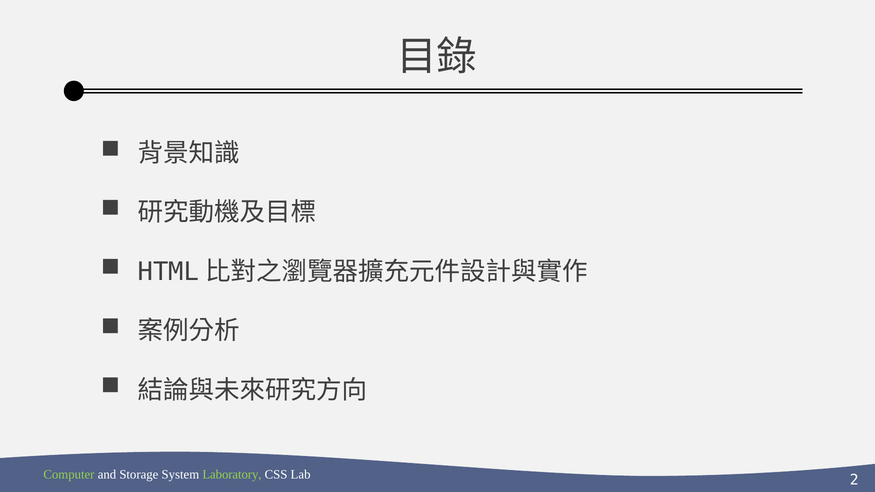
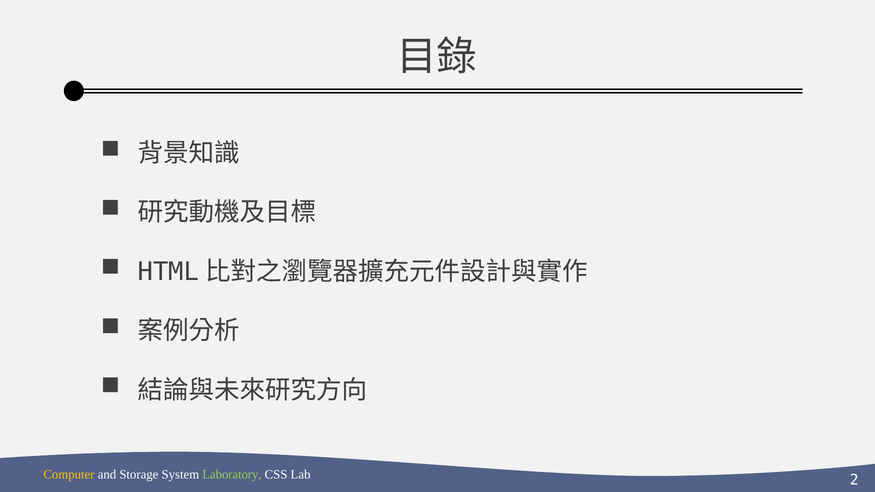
Computer colour: light green -> yellow (69, 475)
